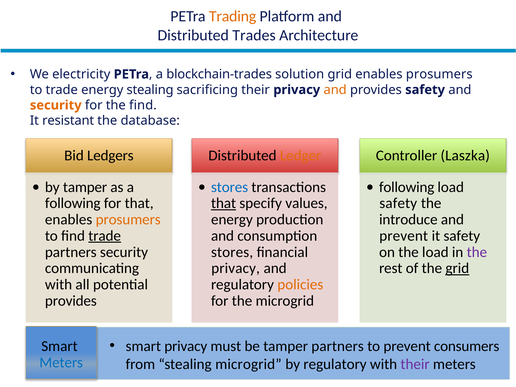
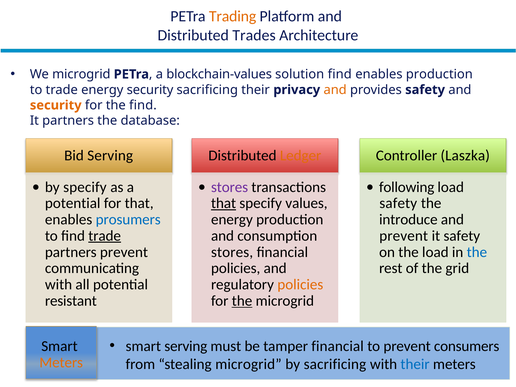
We electricity: electricity -> microgrid (81, 74)
blockchain-trades: blockchain-trades -> blockchain-values (219, 74)
solution grid: grid -> find (340, 74)
prosumers: prosumers -> production (439, 74)
energy stealing: stealing -> security (150, 90)
It resistant: resistant -> partners (68, 121)
Bid Ledgers: Ledgers -> Serving (110, 156)
by tamper: tamper -> specify (85, 187)
stores colour: blue -> purple (230, 187)
following: following -> potential (73, 203)
prosumers colour: orange -> blue (128, 220)
partners security: security -> prevent (124, 252)
the colour: purple -> blue (477, 252)
privacy: privacy -> policies (236, 268)
grid underline: present -> none (457, 268)
provides: provides -> resistant (71, 301)
the underline: none -> present (242, 301)
smart privacy: privacy -> serving (186, 346)
tamper partners: partners -> financial (338, 346)
Meters colour: blue -> orange (61, 363)
by regulatory: regulatory -> sacrificing (335, 364)
their colour: purple -> blue (415, 364)
